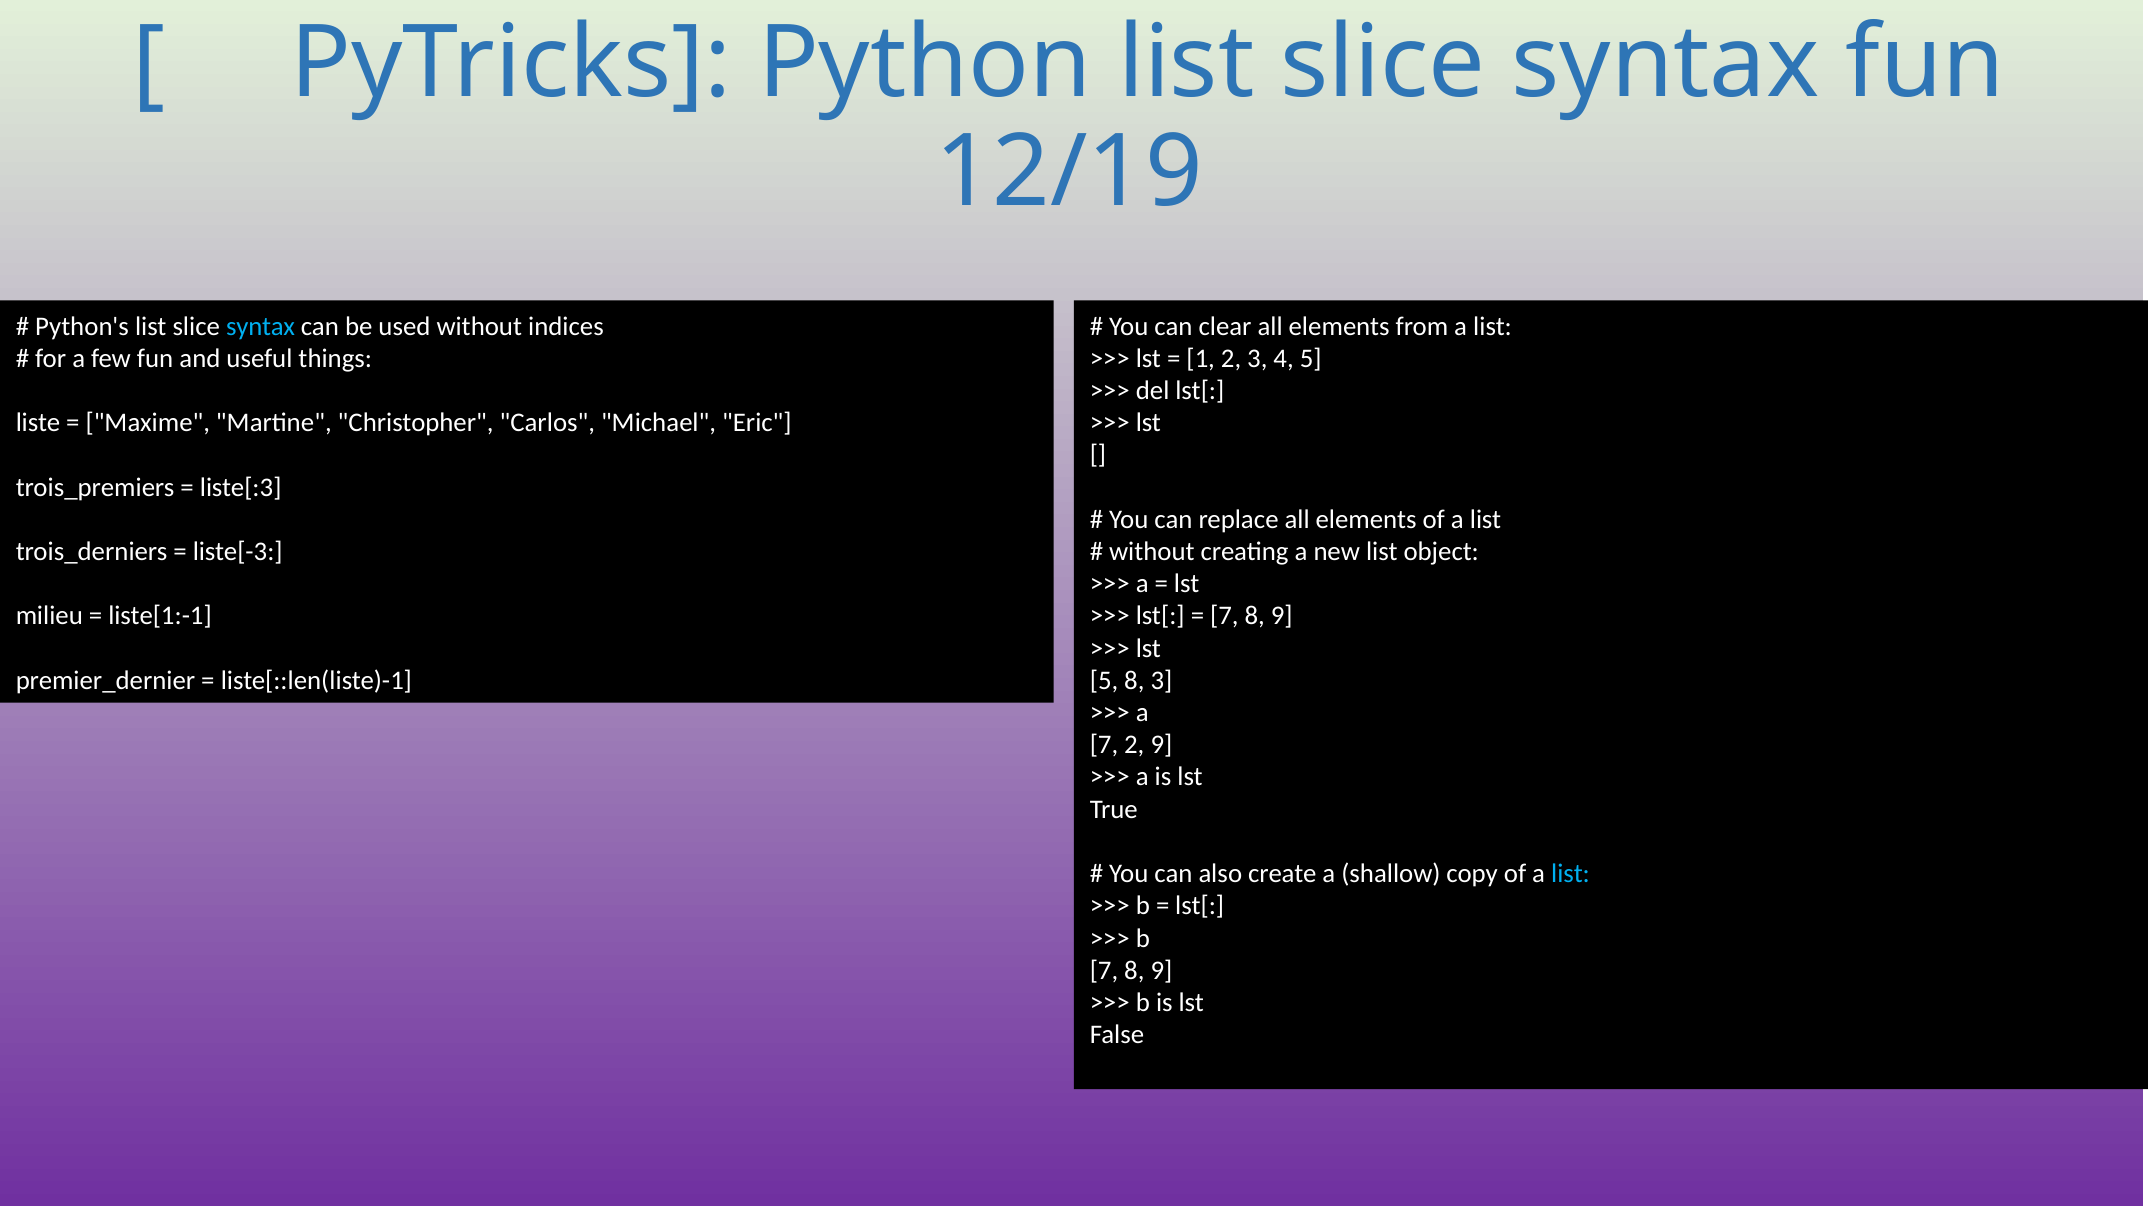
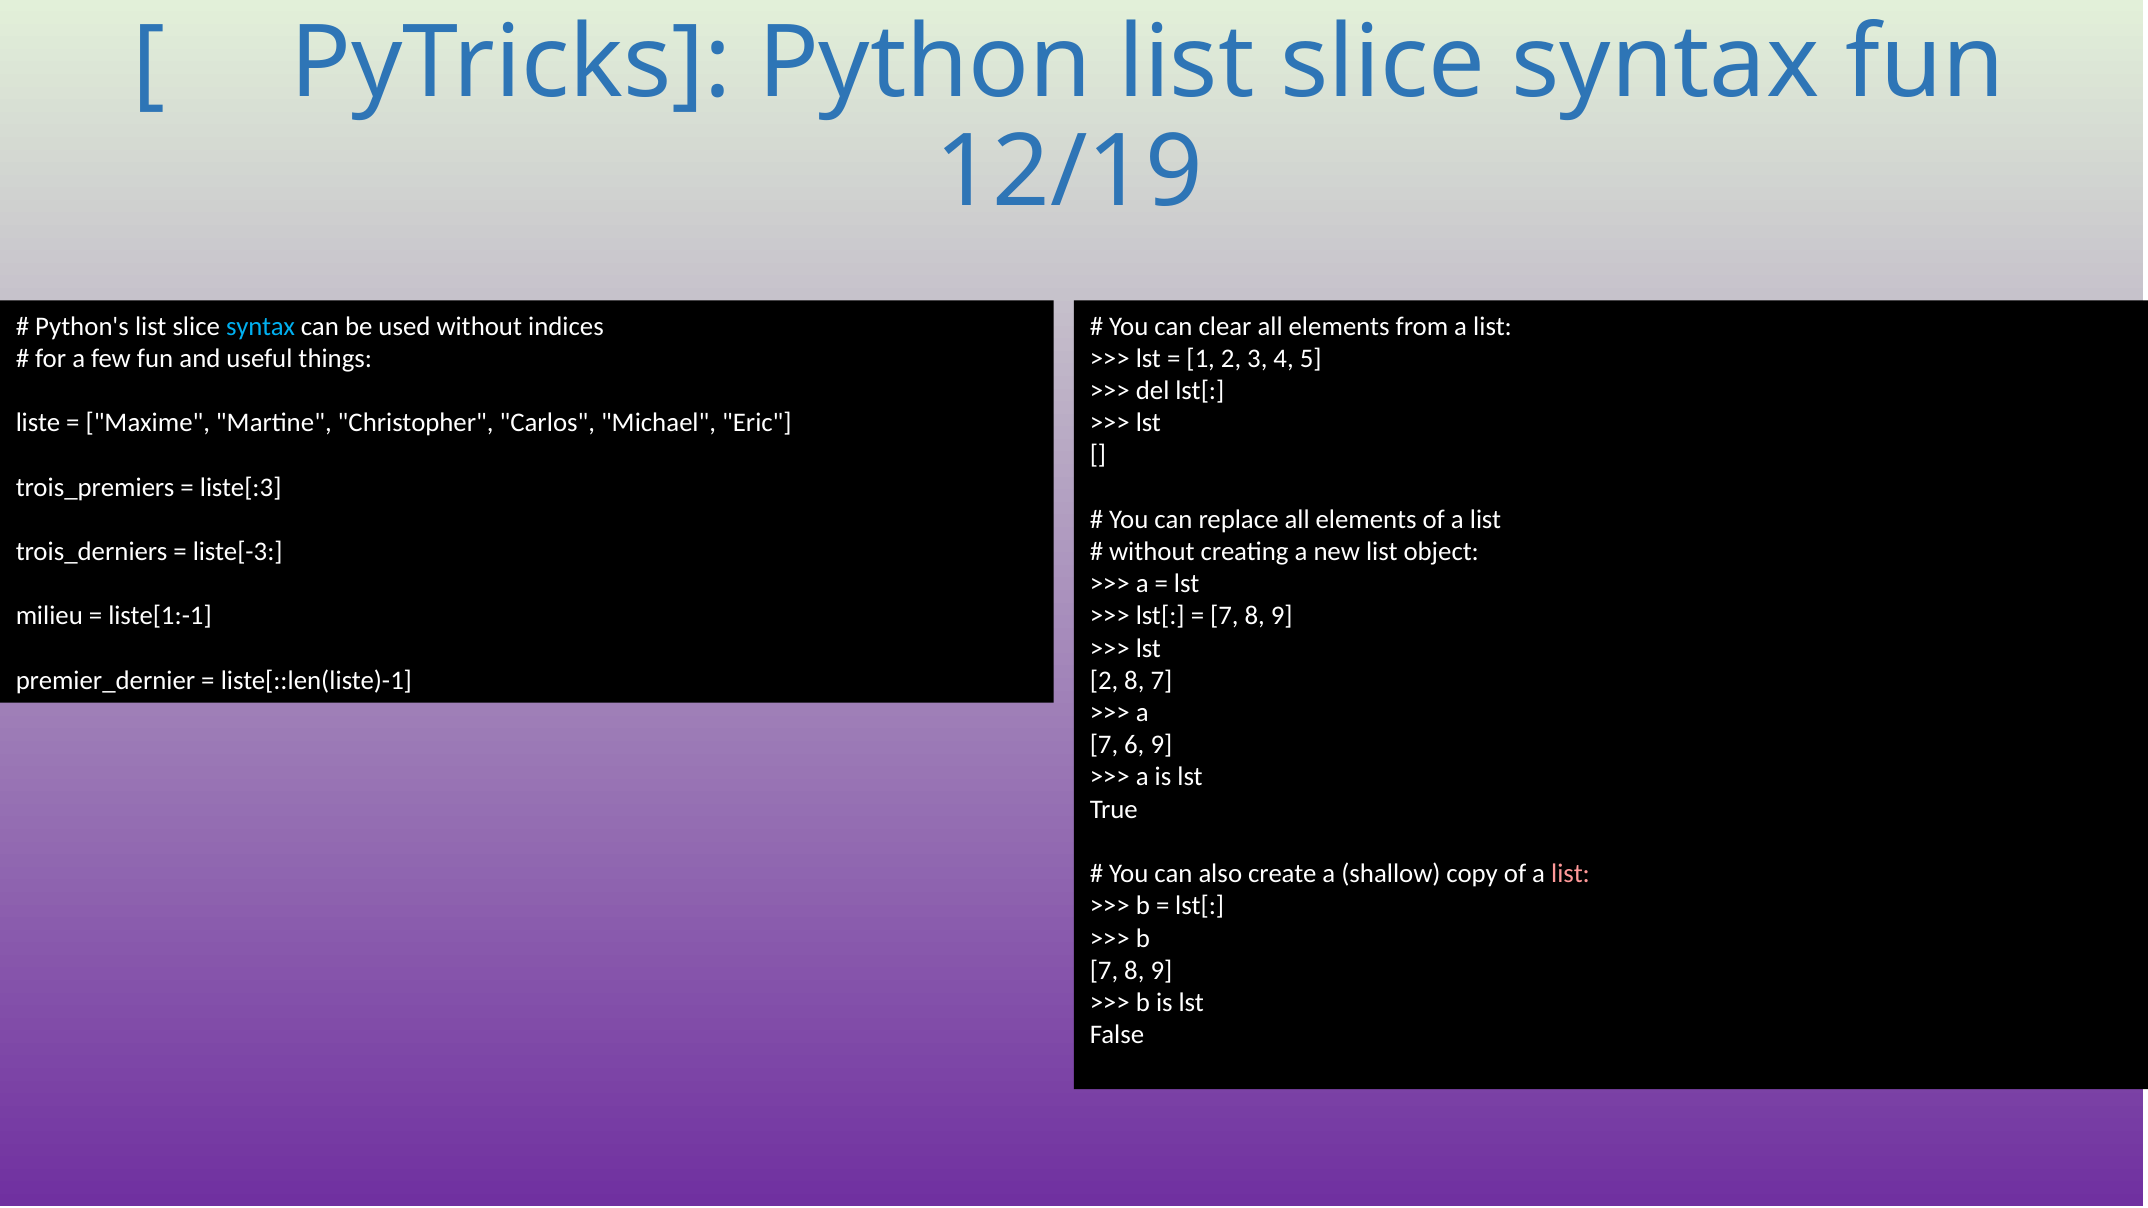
5: 5 -> 2 (1104, 681)
8 3: 3 -> 7 (1161, 681)
7 2: 2 -> 6 (1134, 745)
list colour: light blue -> pink (1571, 874)
